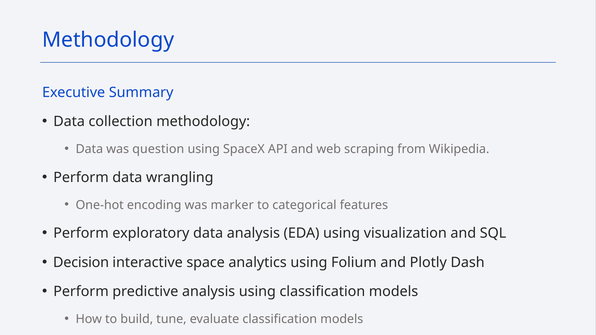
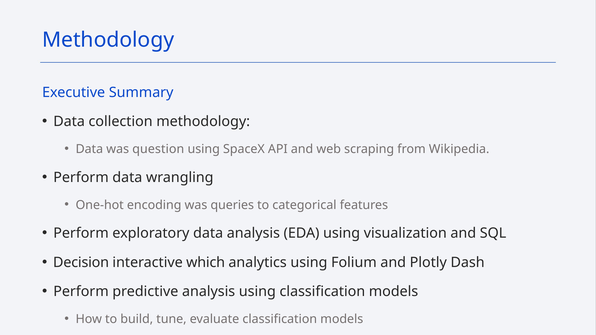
marker: marker -> queries (232, 205)
space: space -> which (206, 263)
